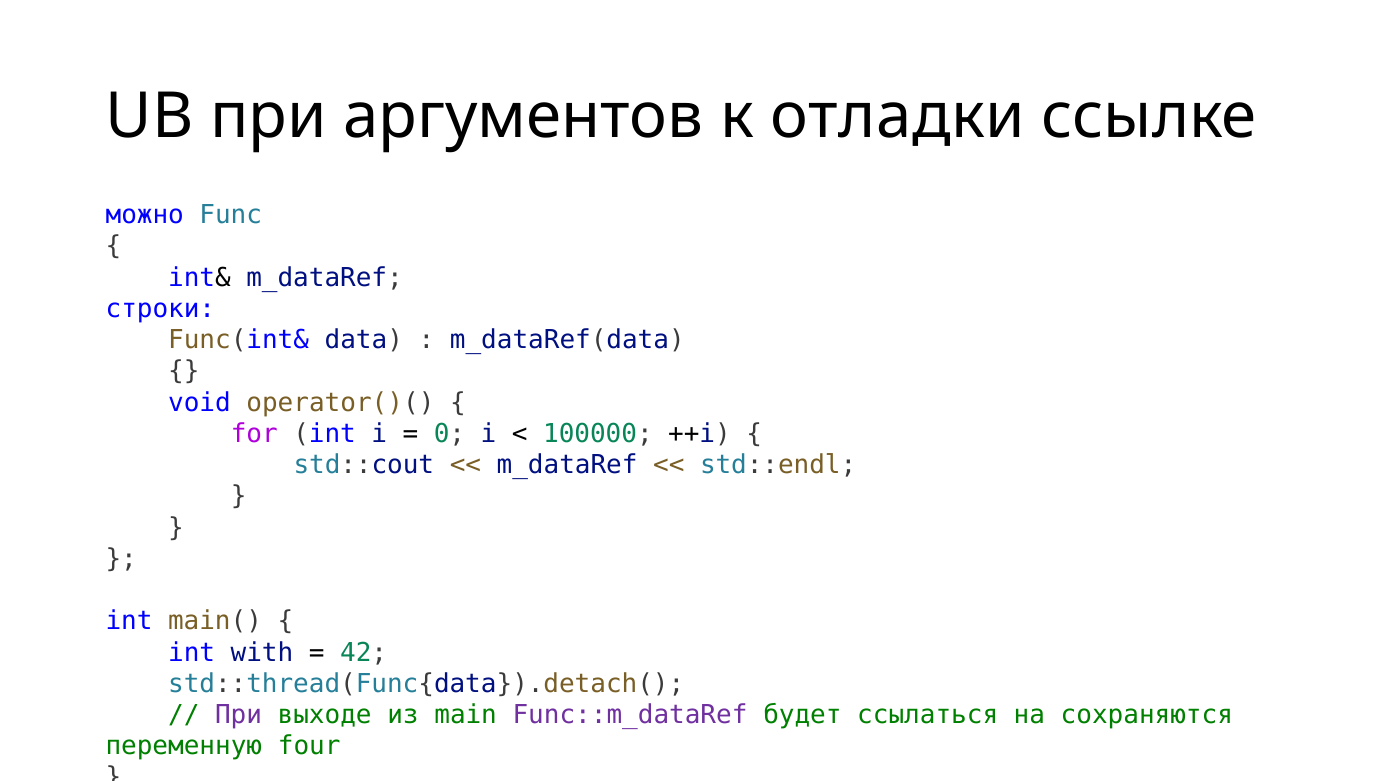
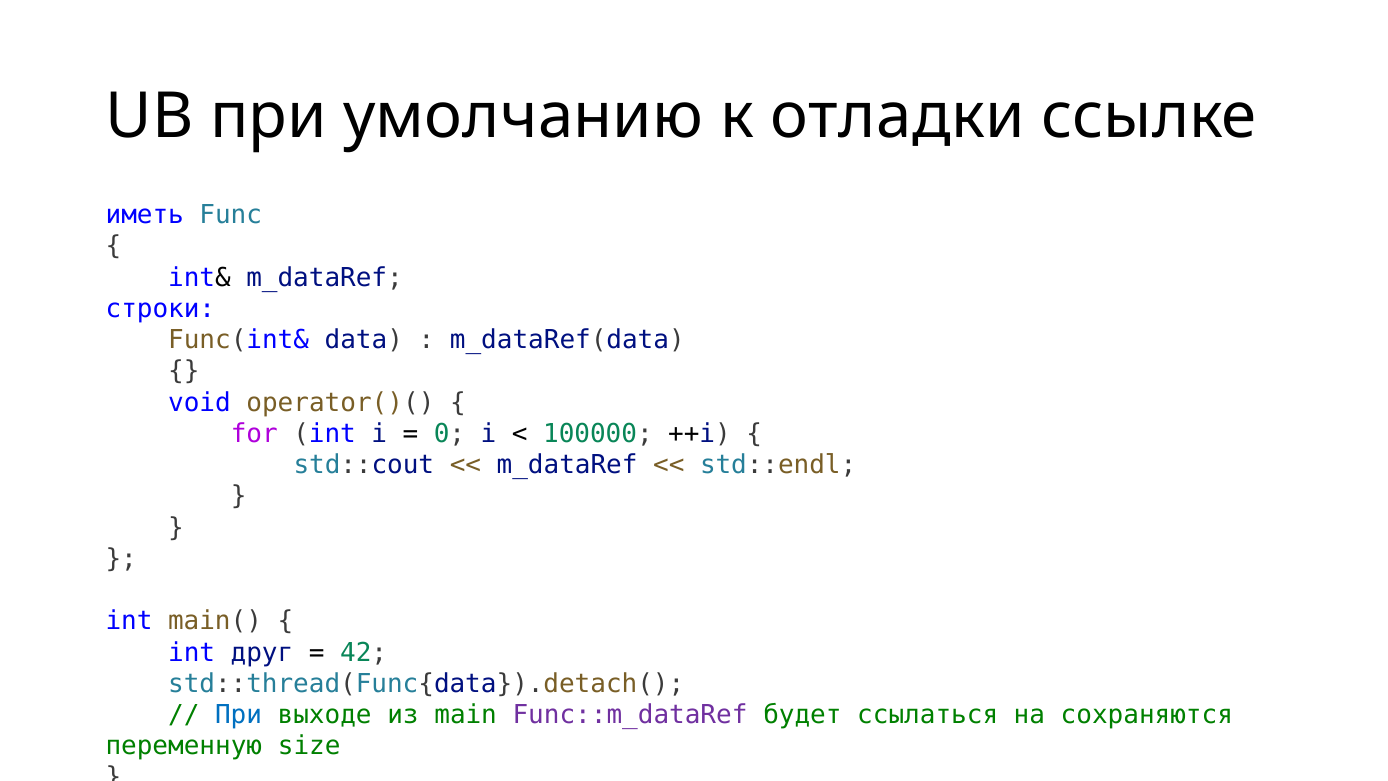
аргументов: аргументов -> умолчанию (523, 117)
можно: можно -> иметь (145, 215)
with: with -> друг (262, 652)
При colour: purple -> blue (239, 715)
four: four -> size (309, 746)
